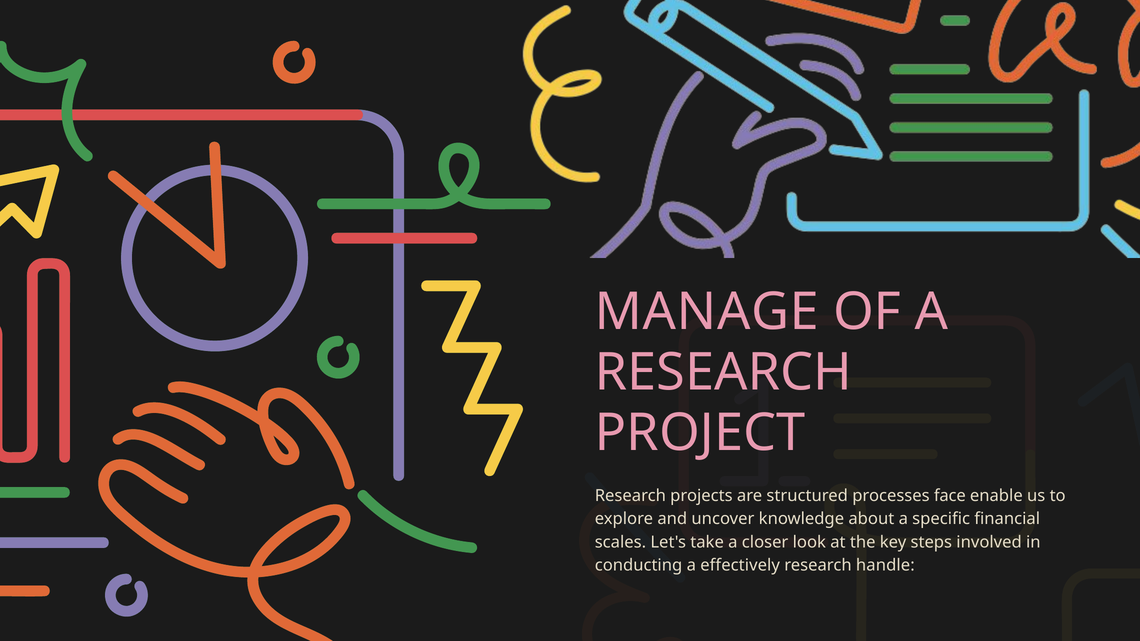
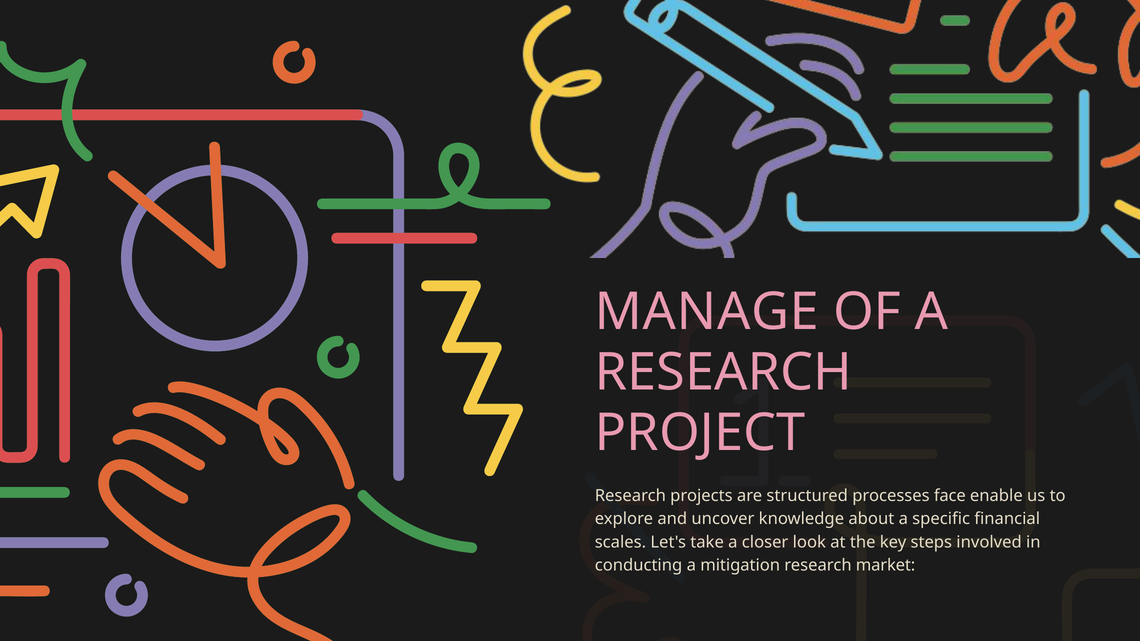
effectively: effectively -> mitigation (740, 566)
handle: handle -> market (886, 566)
